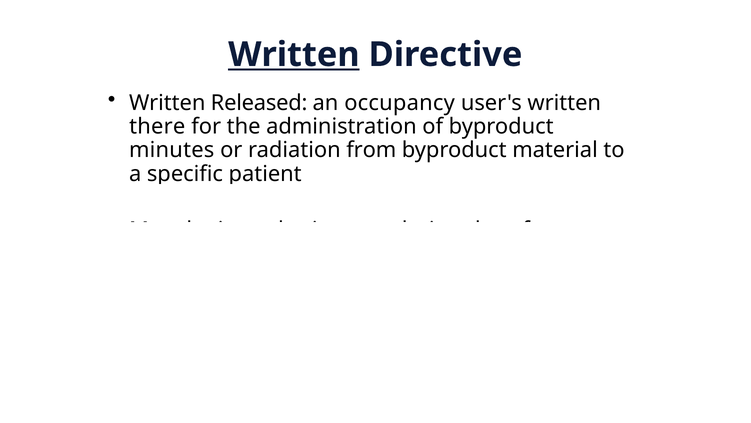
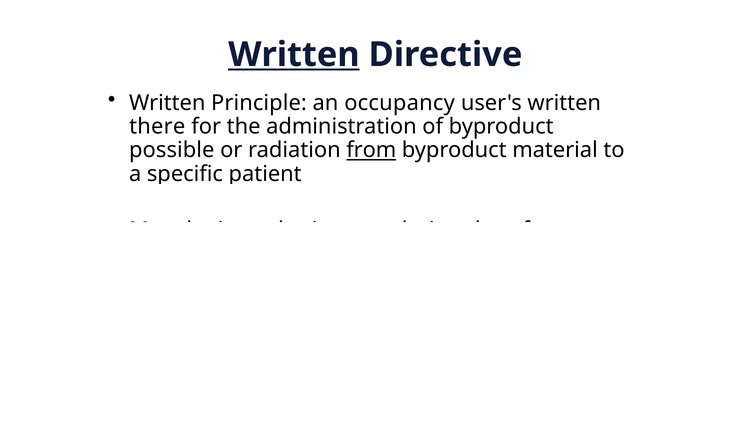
Released: Released -> Principle (259, 103)
minutes: minutes -> possible (172, 150)
from underline: none -> present (371, 150)
